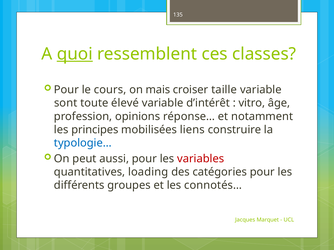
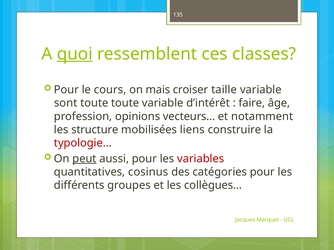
toute élevé: élevé -> toute (125, 103)
vitro: vitro -> faire (252, 103)
réponse…: réponse… -> vecteurs… (189, 117)
principes: principes -> structure (95, 130)
typologie… colour: blue -> red (83, 143)
peut underline: none -> present (84, 159)
loading: loading -> cosinus (148, 172)
connotés…: connotés… -> collègues… (213, 186)
